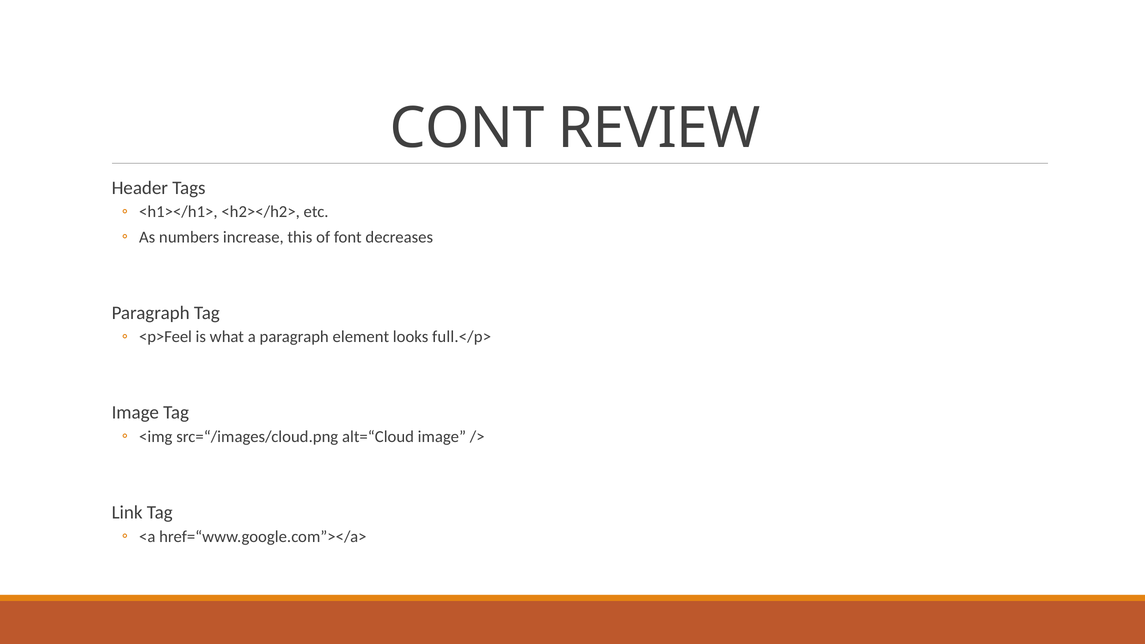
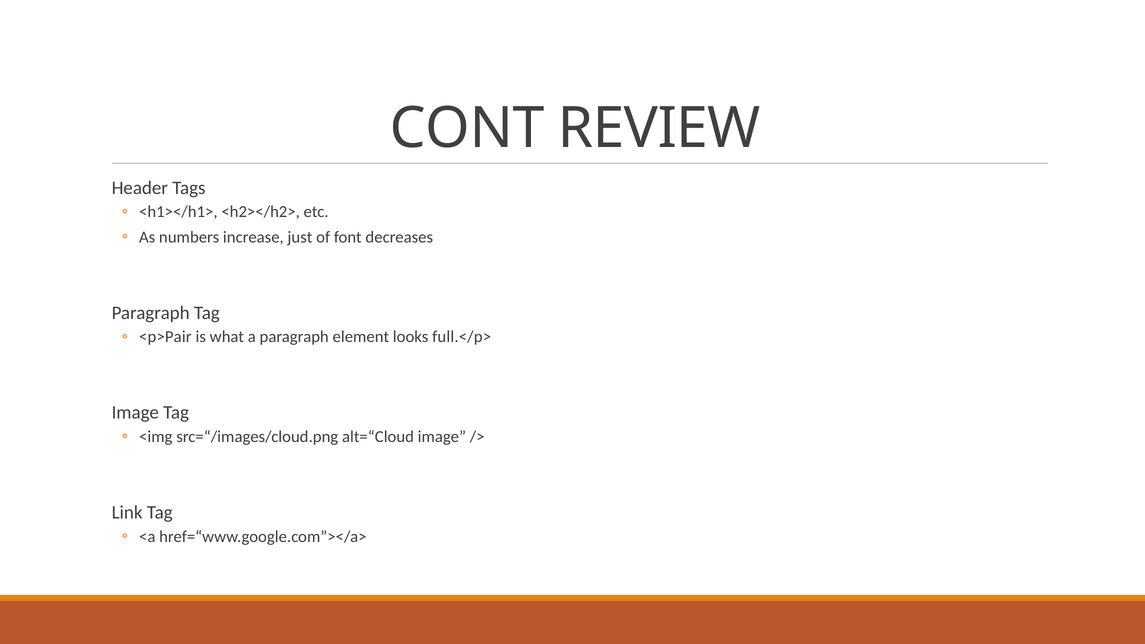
this: this -> just (300, 237)
<p>Feel: <p>Feel -> <p>Pair (165, 337)
